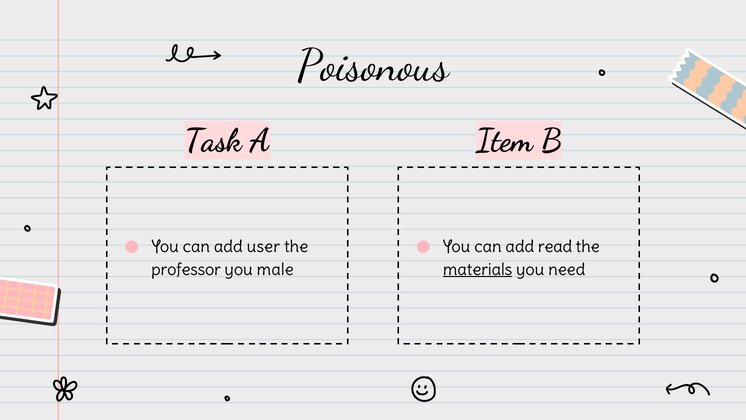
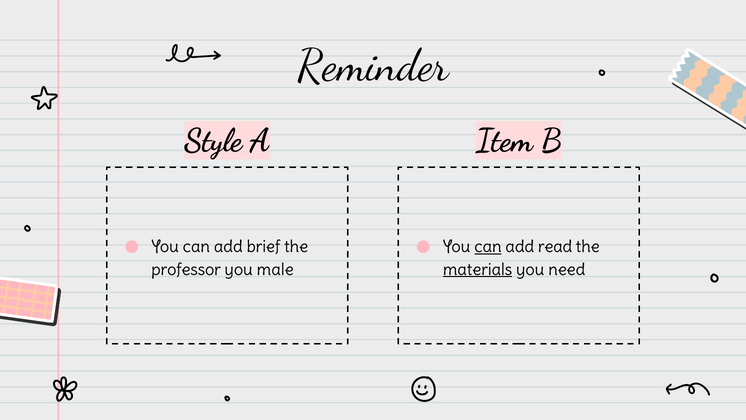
Poisonous: Poisonous -> Reminder (373, 65)
Task: Task -> Style (213, 140)
user: user -> brief (264, 247)
can underline: none -> present (488, 247)
